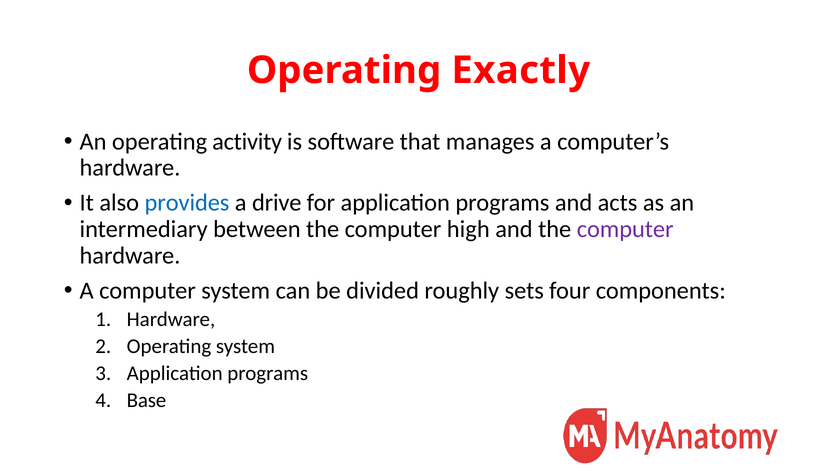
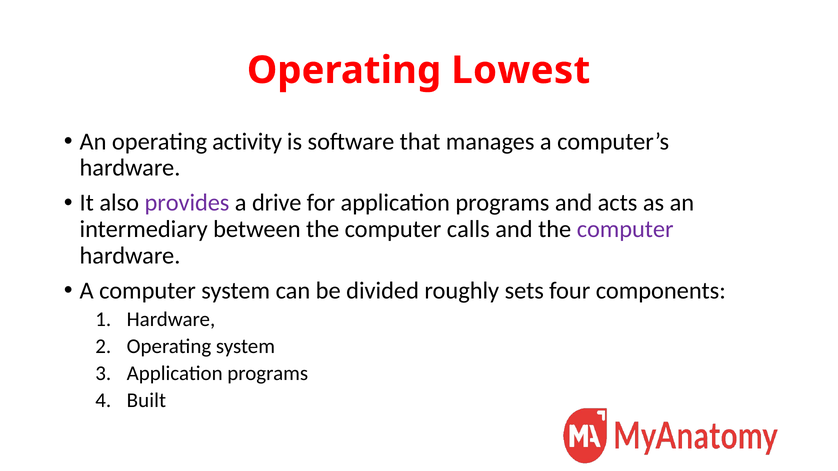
Exactly: Exactly -> Lowest (521, 70)
provides colour: blue -> purple (187, 203)
high: high -> calls (468, 229)
Base: Base -> Built (146, 401)
